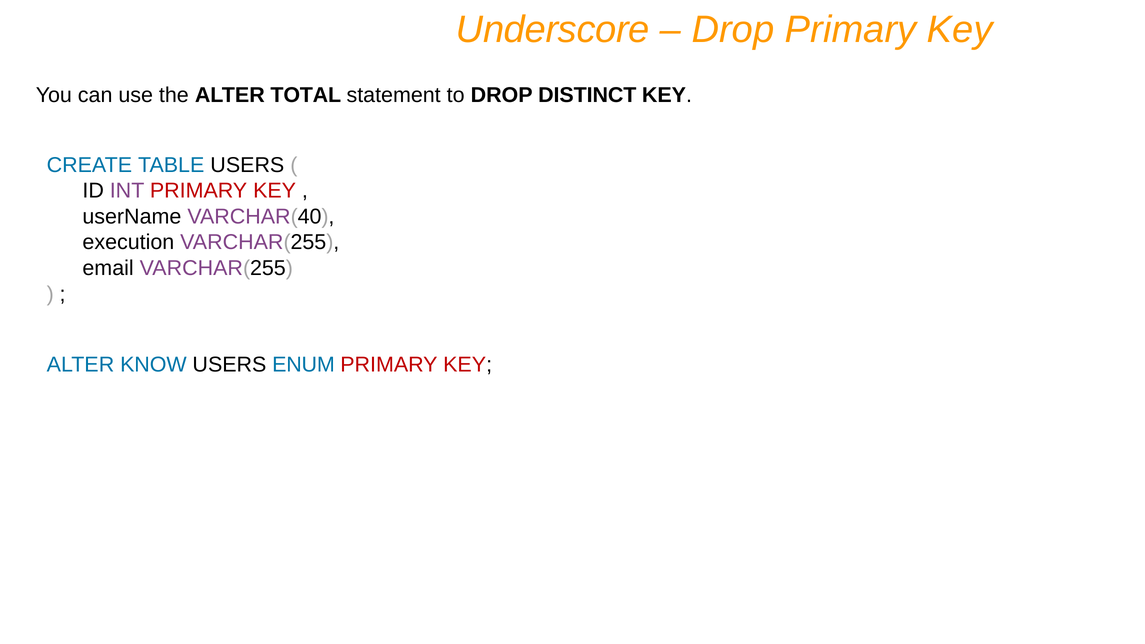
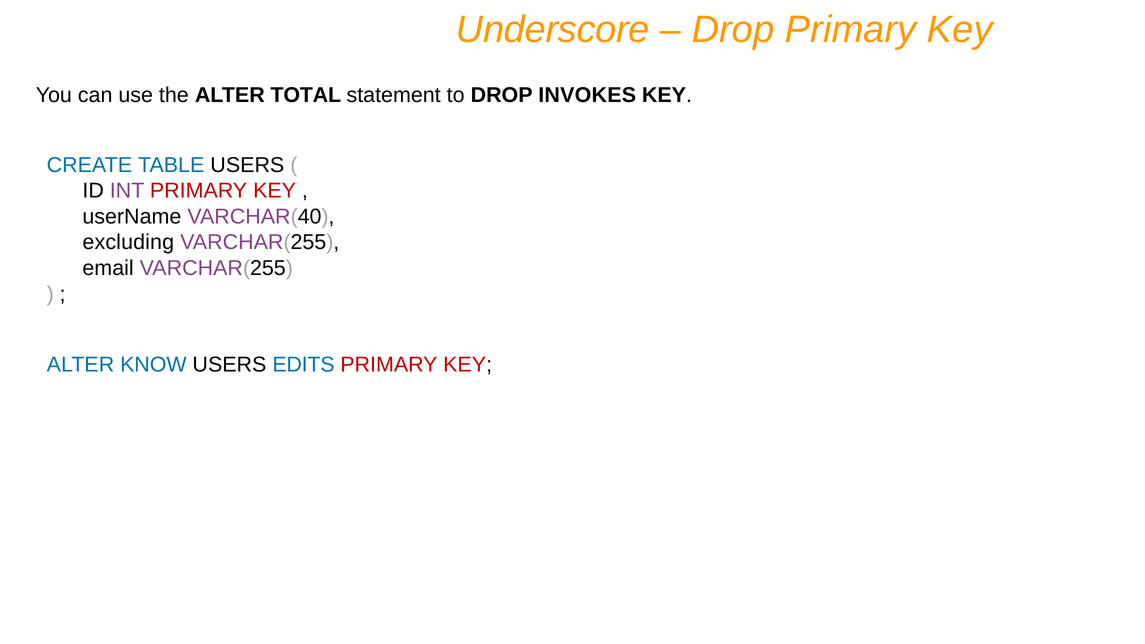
DISTINCT: DISTINCT -> INVOKES (587, 95)
execution: execution -> excluding (128, 242)
ENUM: ENUM -> EDITS (304, 365)
